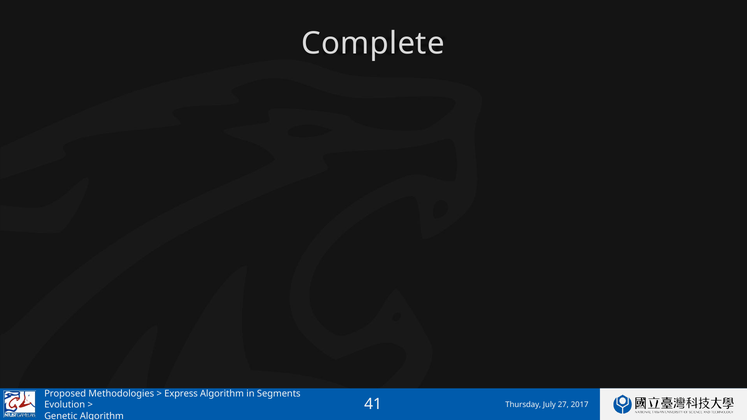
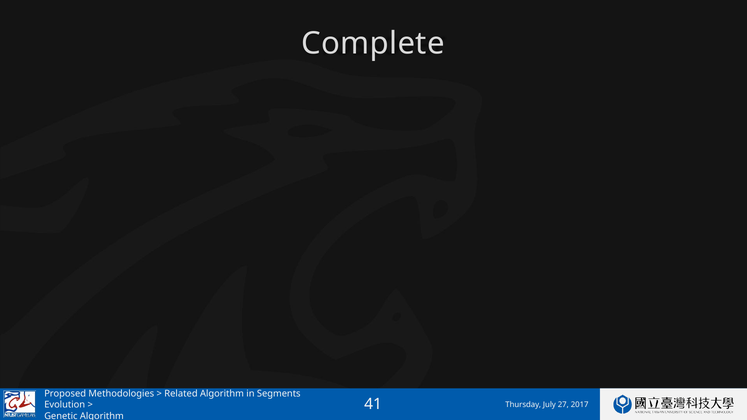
Express: Express -> Related (181, 394)
